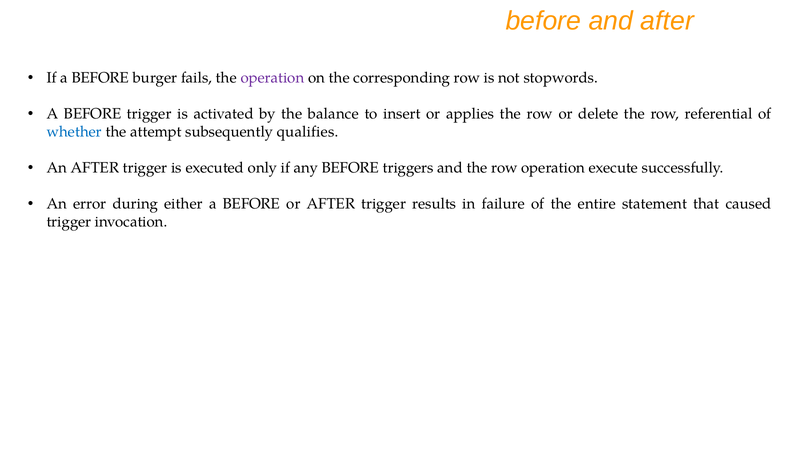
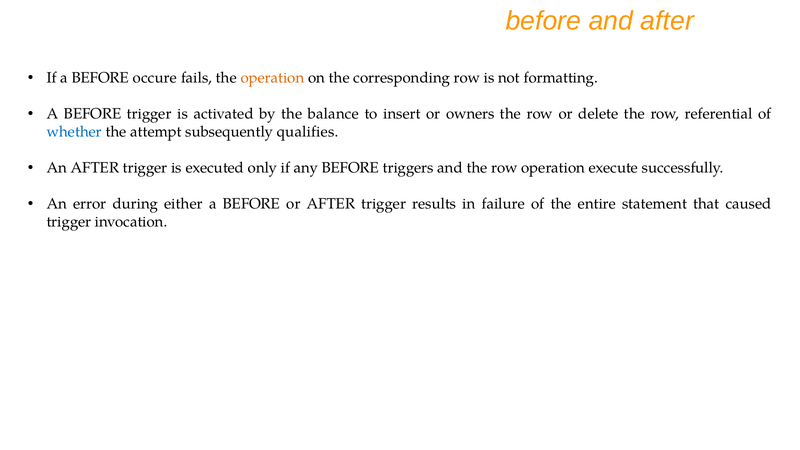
burger: burger -> occure (155, 78)
operation colour: purple -> orange (272, 78)
stopwords: stopwords -> formatting (561, 78)
applies: applies -> owners (470, 114)
